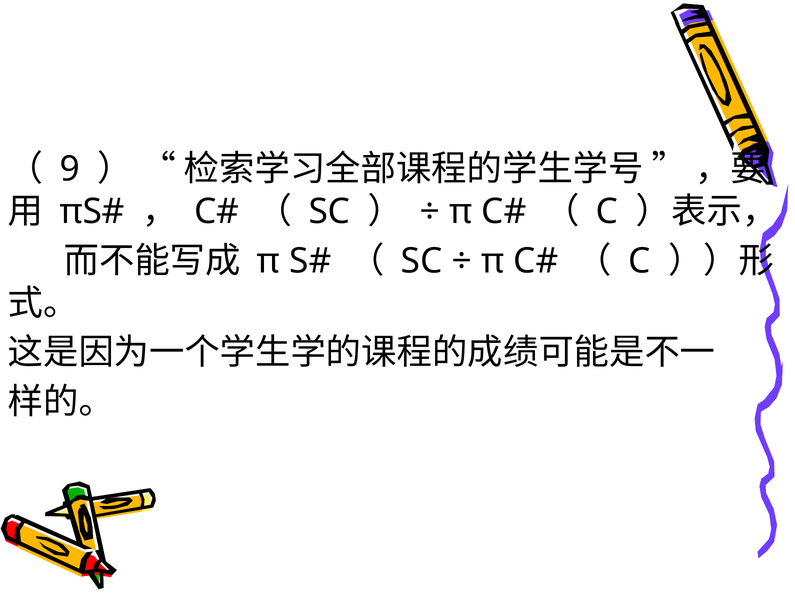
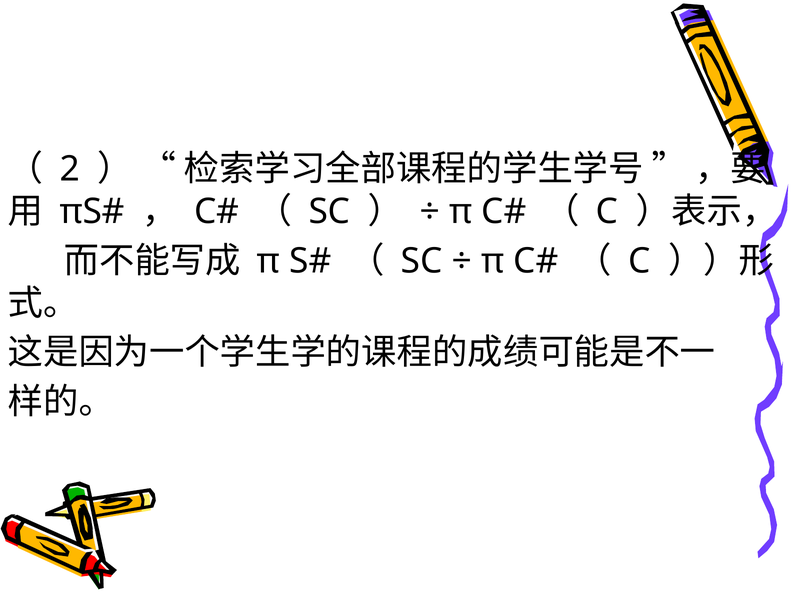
9: 9 -> 2 (70, 169)
